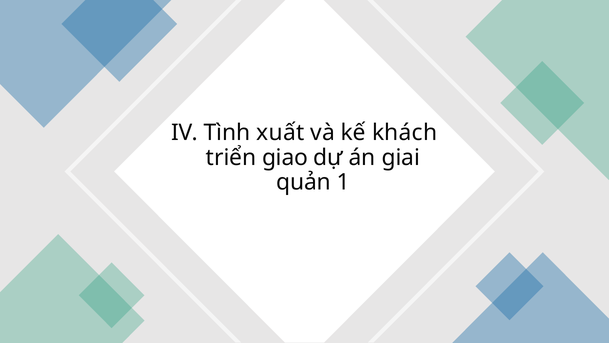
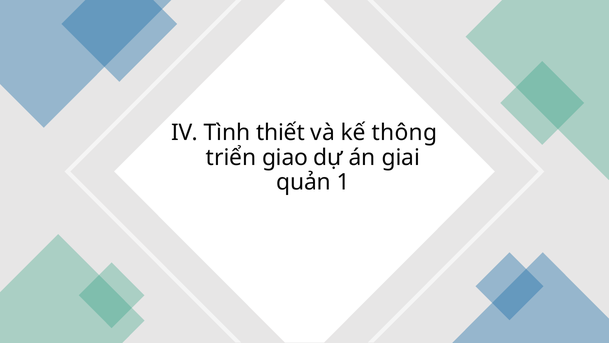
xuất: xuất -> thiết (281, 133)
khách: khách -> thông (405, 133)
